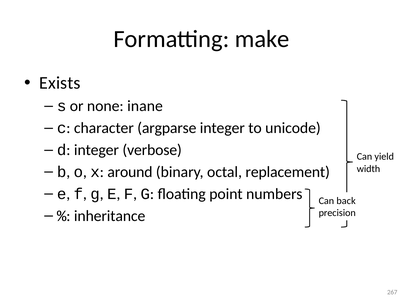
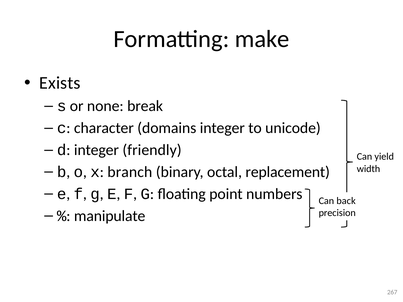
inane: inane -> break (145, 106)
argparse: argparse -> domains (167, 128)
verbose: verbose -> friendly (152, 150)
around: around -> branch (130, 172)
inheritance: inheritance -> manipulate (110, 216)
